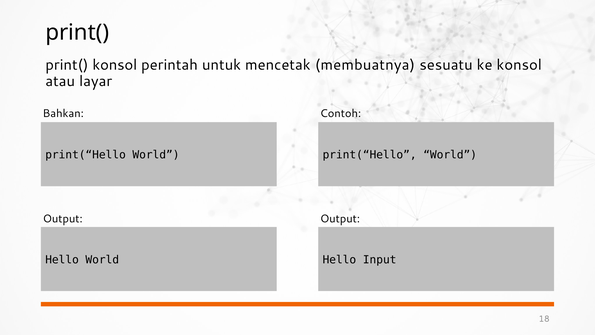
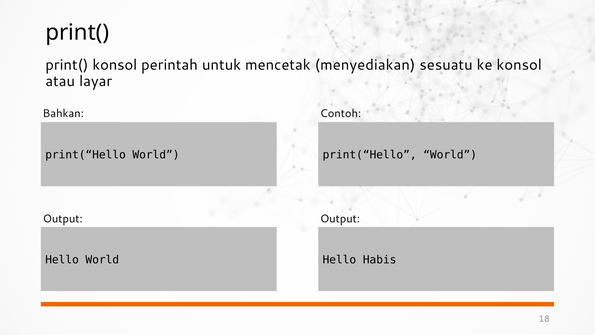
membuatnya: membuatnya -> menyediakan (365, 65)
Input: Input -> Habis (380, 260)
